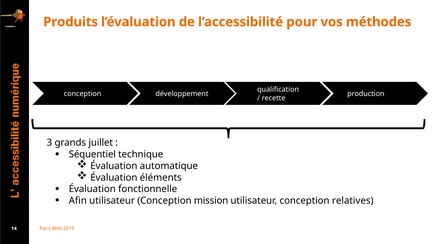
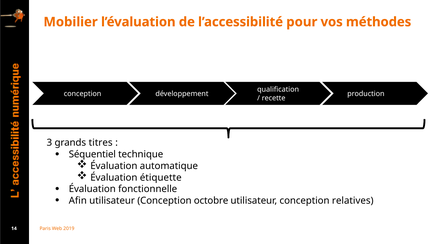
Produits: Produits -> Mobilier (71, 22)
juillet: juillet -> titres (101, 143)
éléments: éléments -> étiquette (161, 177)
mission: mission -> octobre (211, 200)
